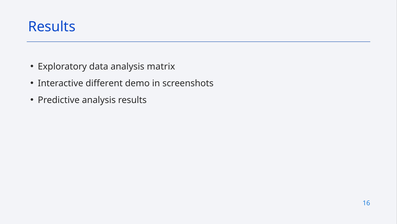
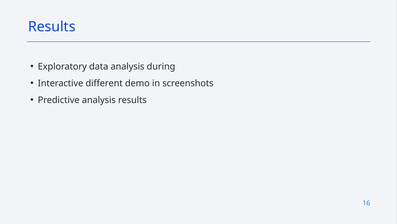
matrix: matrix -> during (161, 66)
